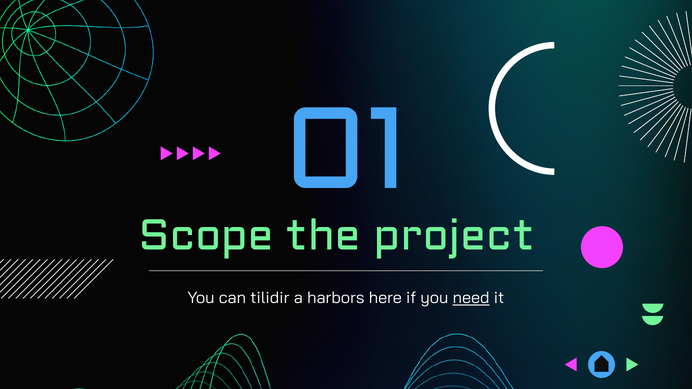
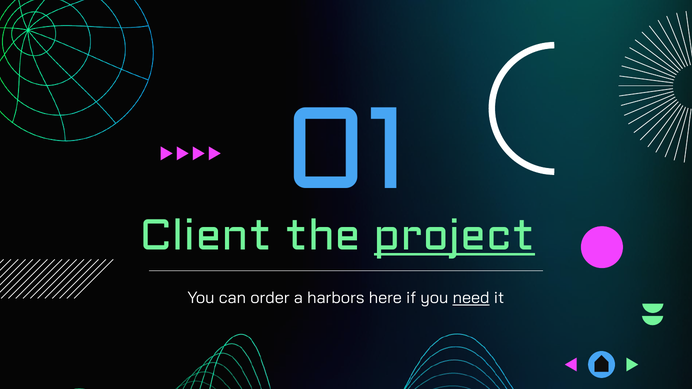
Scope: Scope -> Client (206, 236)
project underline: none -> present (454, 236)
tilidir: tilidir -> order (270, 298)
